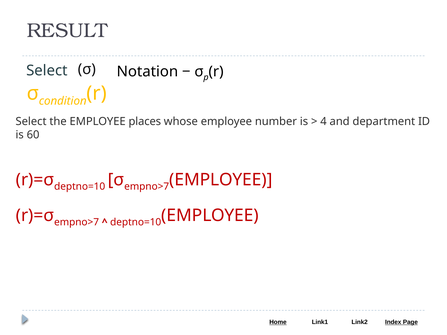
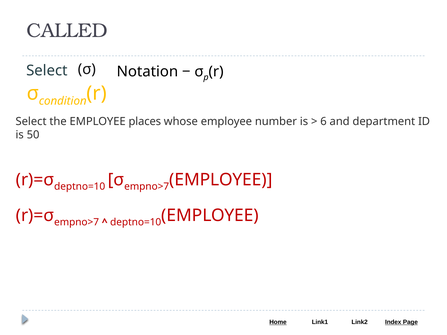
RESULT: RESULT -> CALLED (67, 31)
4: 4 -> 6 (324, 121)
60: 60 -> 50 (33, 135)
